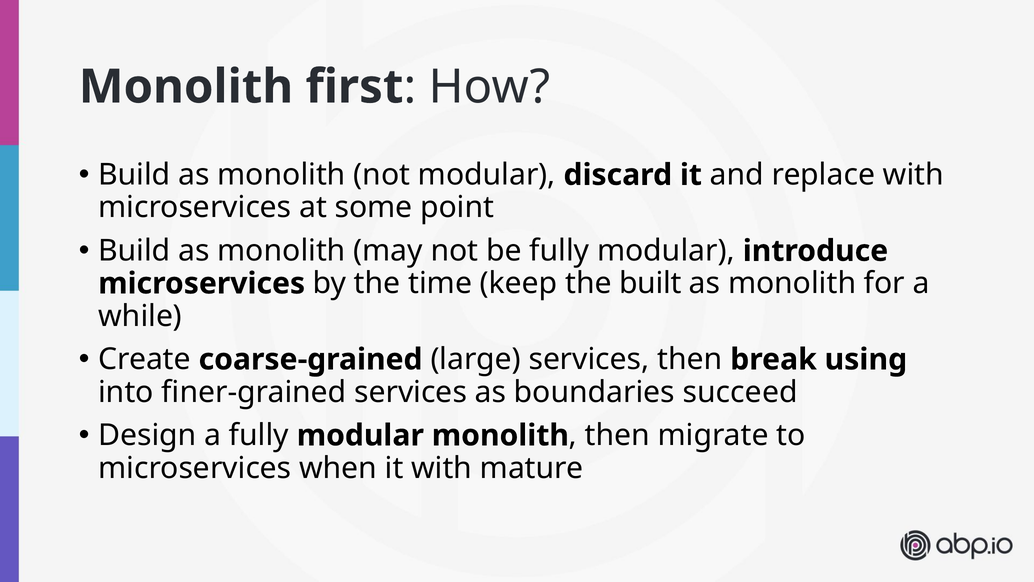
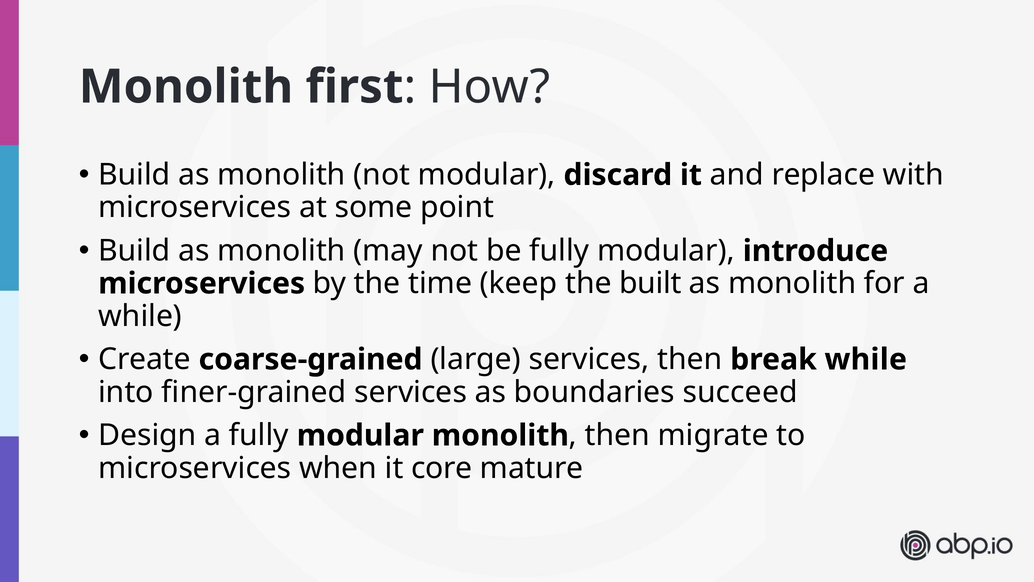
break using: using -> while (866, 359)
it with: with -> core (442, 468)
